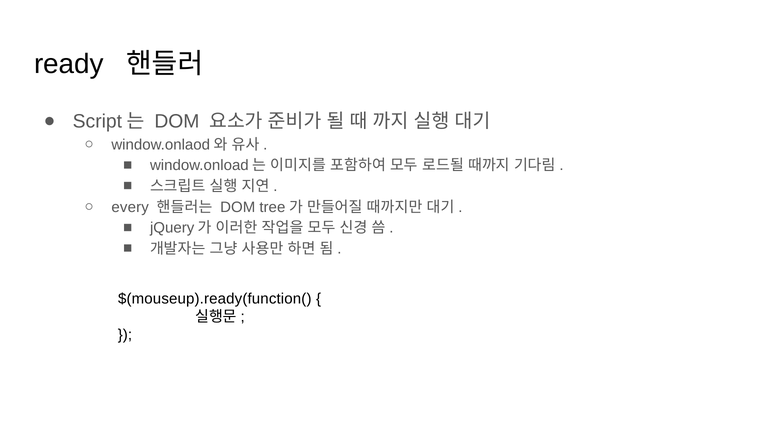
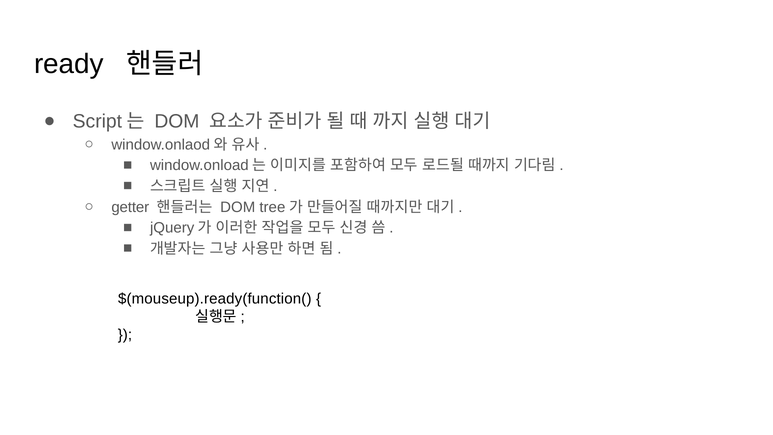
every: every -> getter (130, 207)
